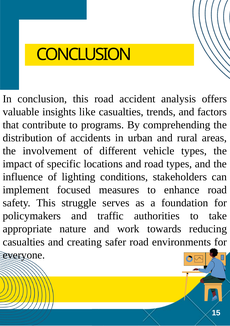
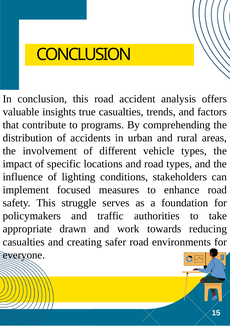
like: like -> true (87, 112)
nature: nature -> drawn (73, 229)
